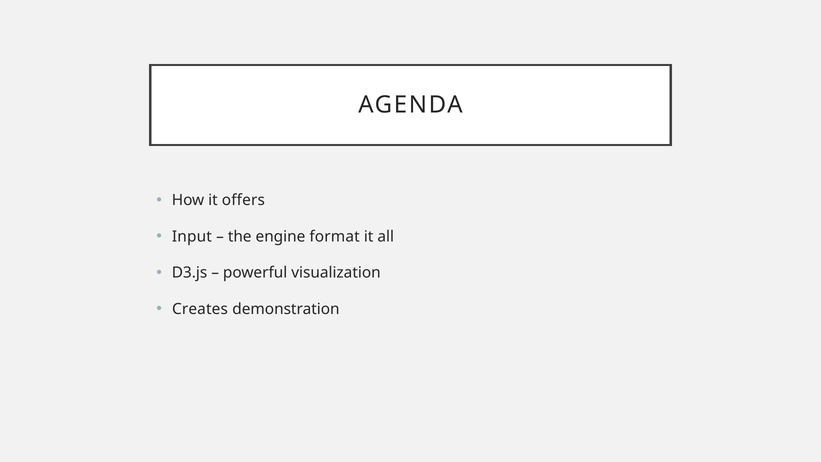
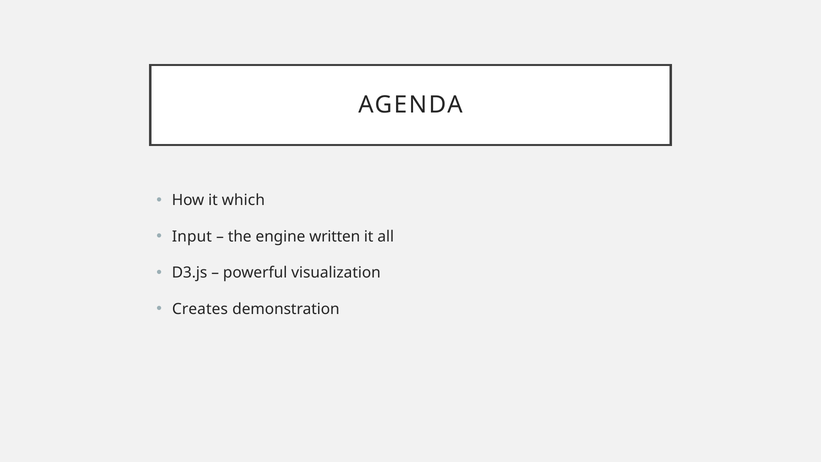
offers: offers -> which (243, 200)
format: format -> written (335, 237)
